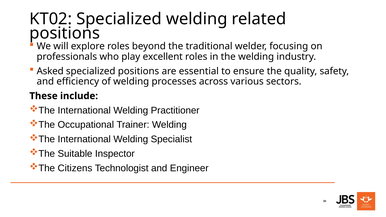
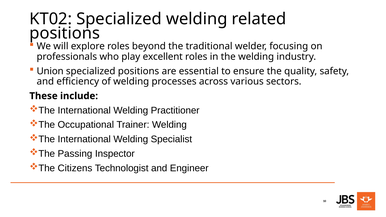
Asked: Asked -> Union (50, 71)
Suitable: Suitable -> Passing (75, 154)
